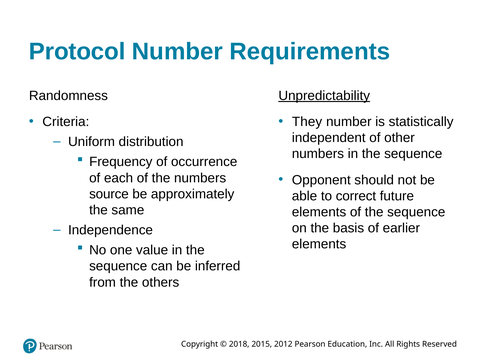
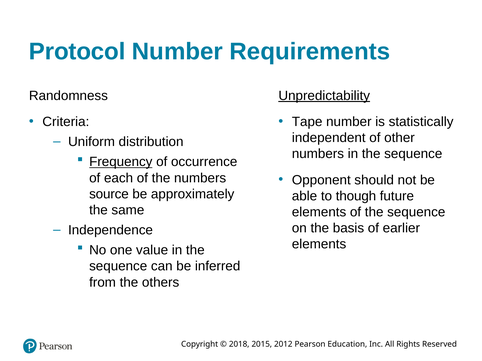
They: They -> Tape (307, 122)
Frequency underline: none -> present (121, 162)
correct: correct -> though (356, 196)
